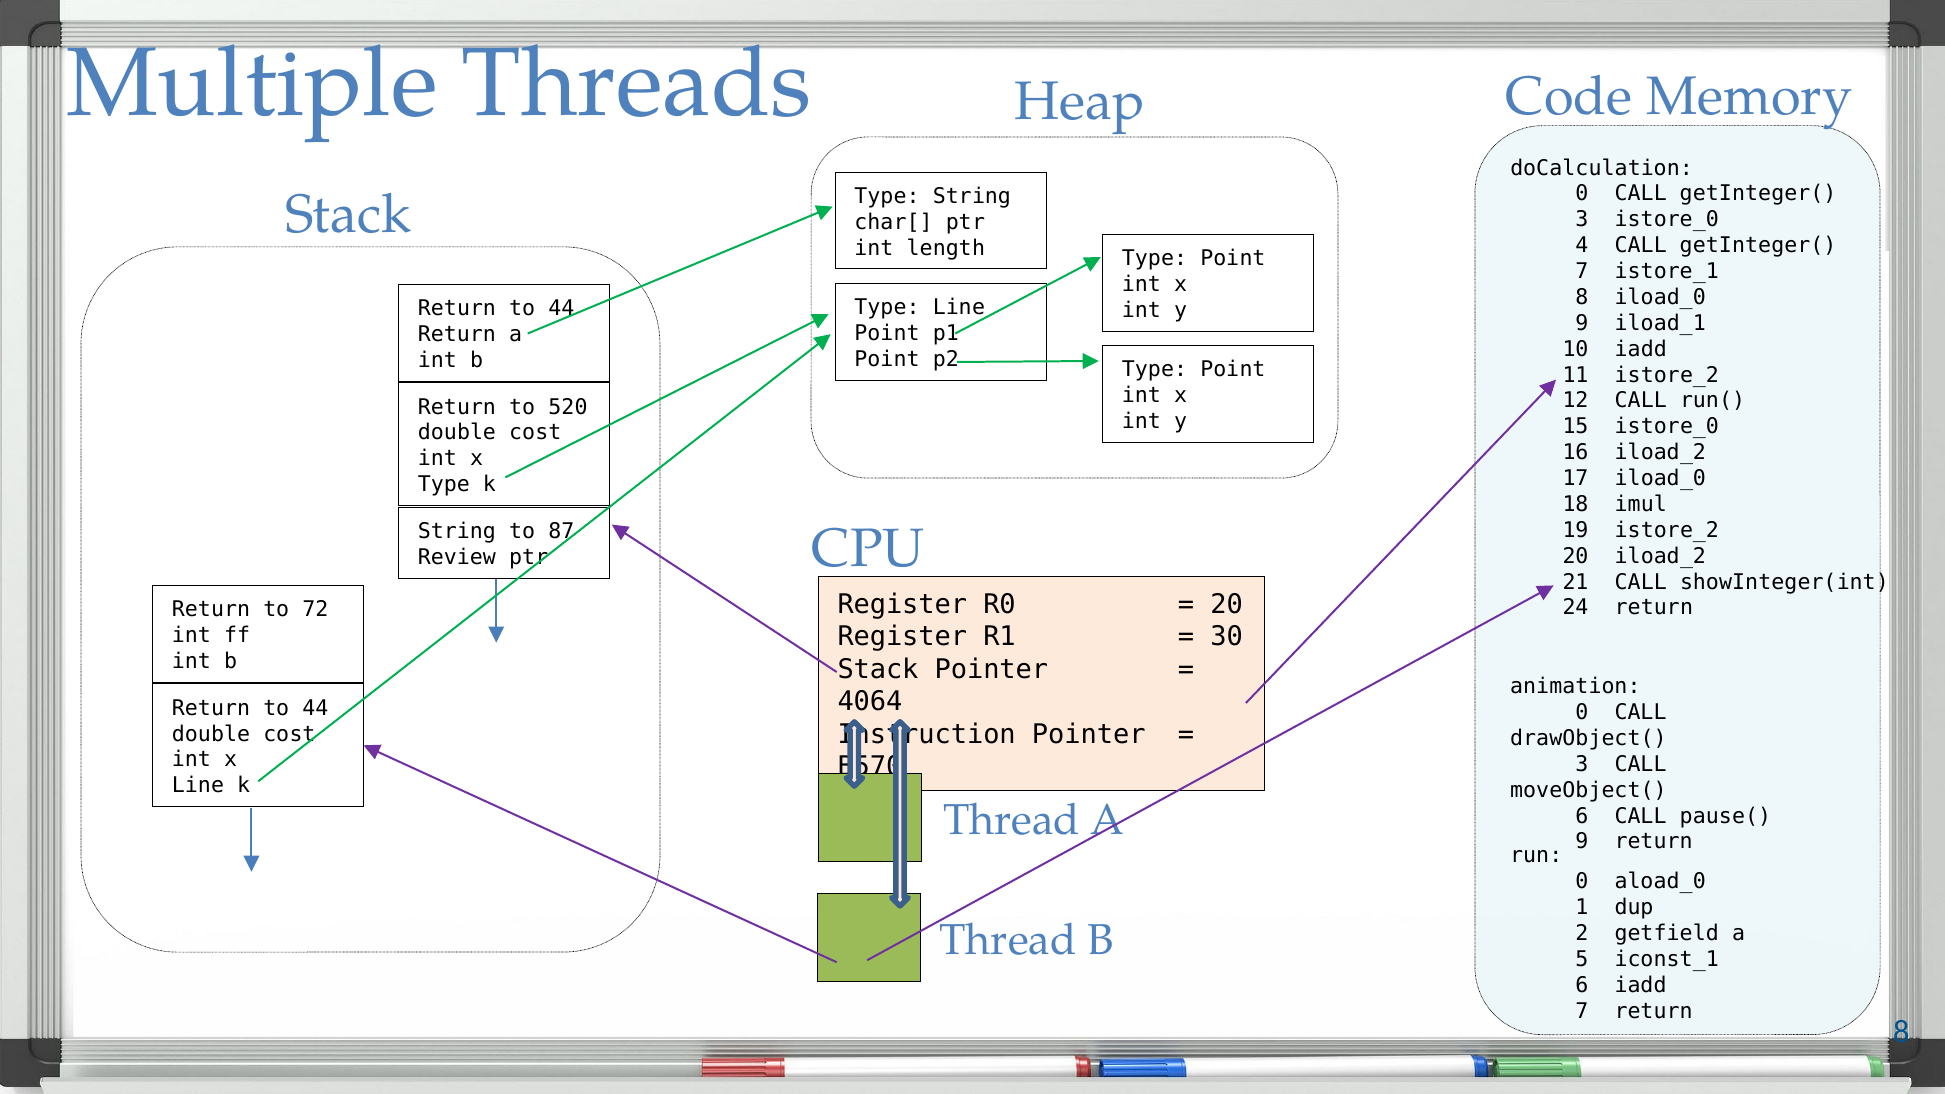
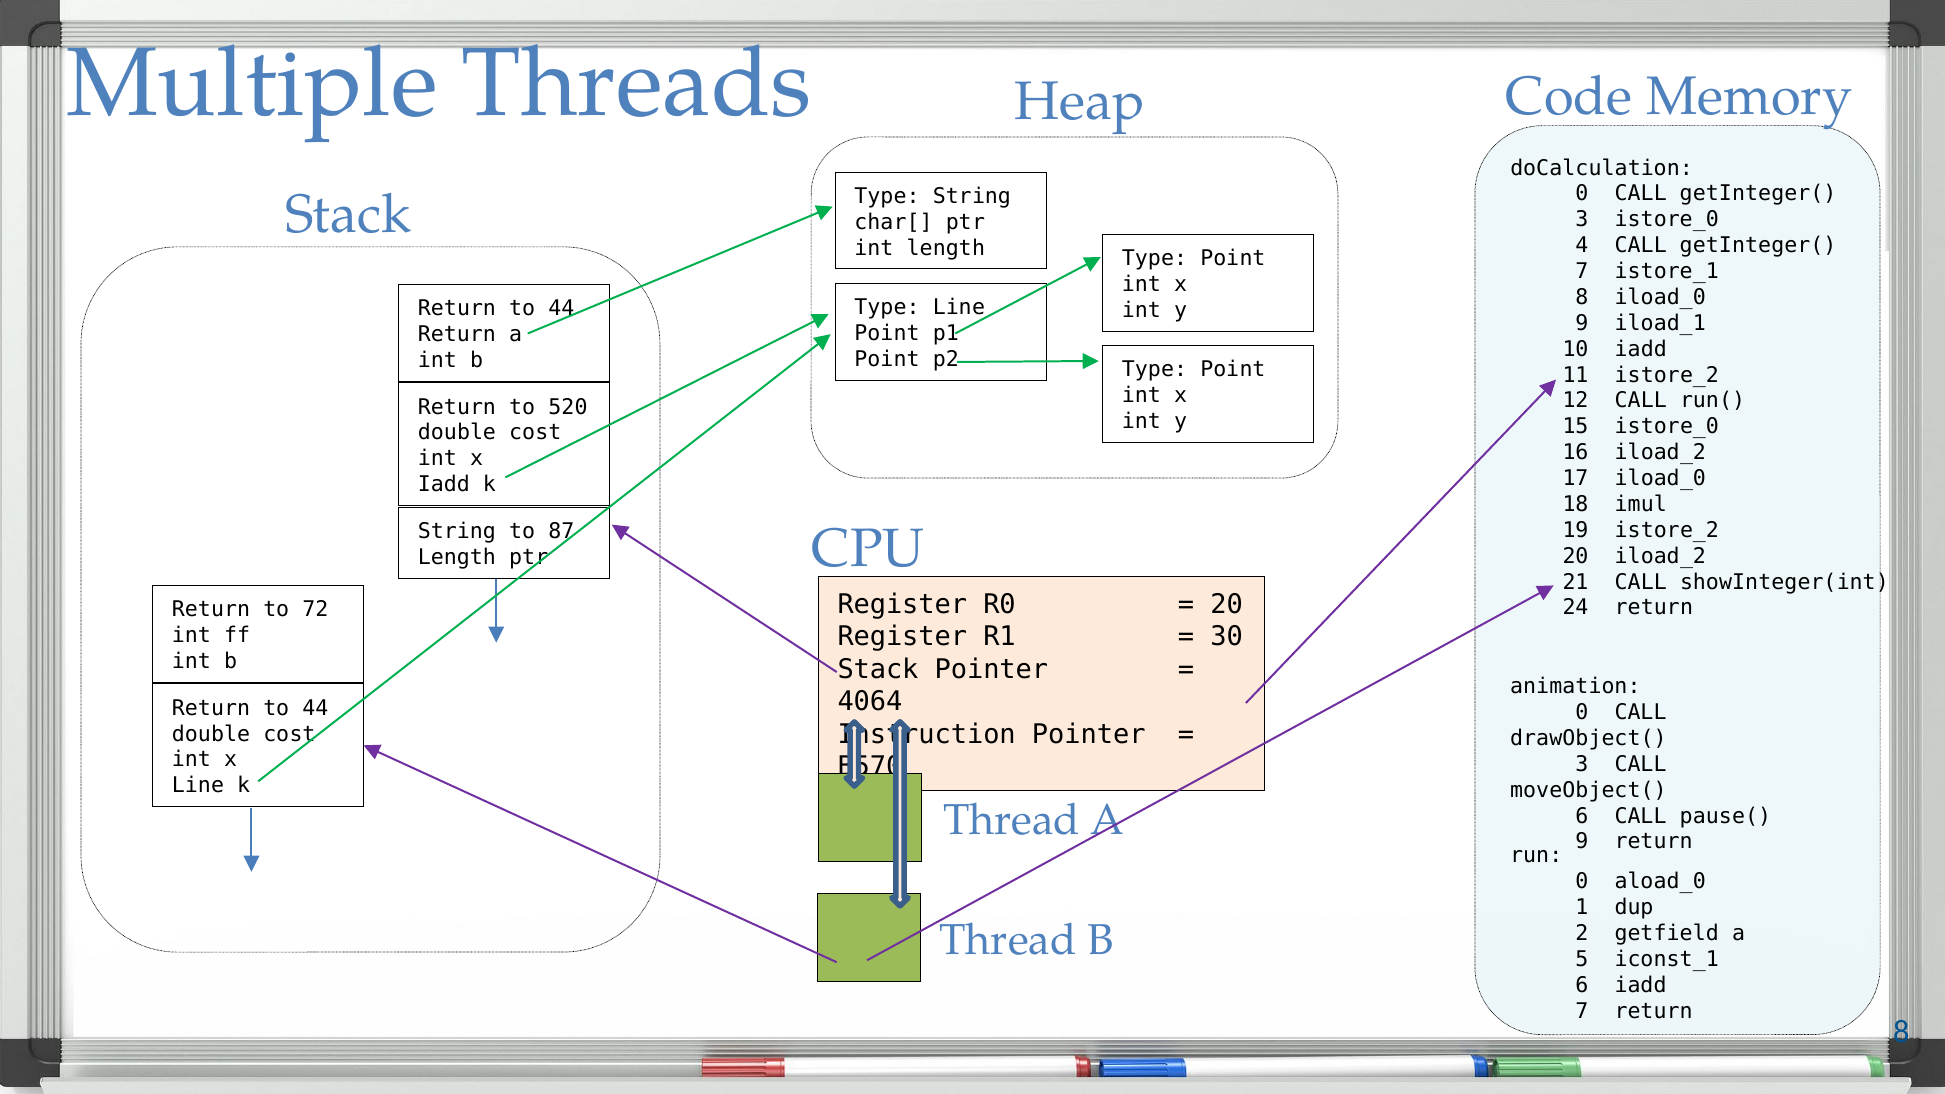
Type: Type -> Iadd (444, 485)
Review: Review -> Length (457, 557)
